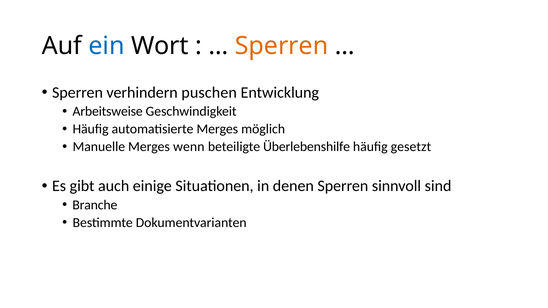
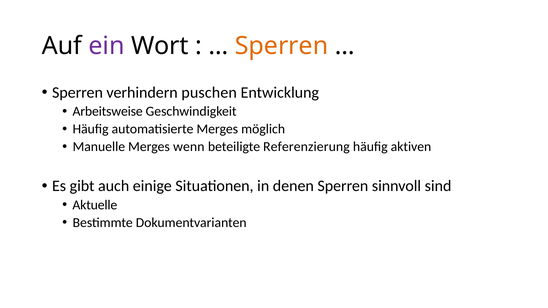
ein colour: blue -> purple (107, 46)
Überlebenshilfe: Überlebenshilfe -> Referenzierung (306, 147)
gesetzt: gesetzt -> aktiven (411, 147)
Branche: Branche -> Aktuelle (95, 205)
